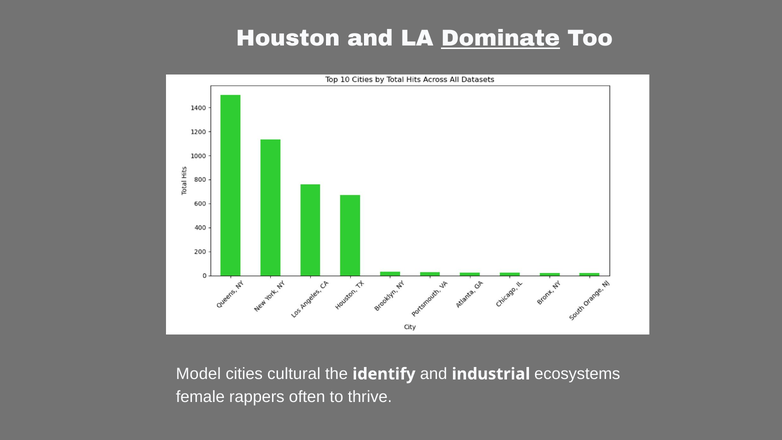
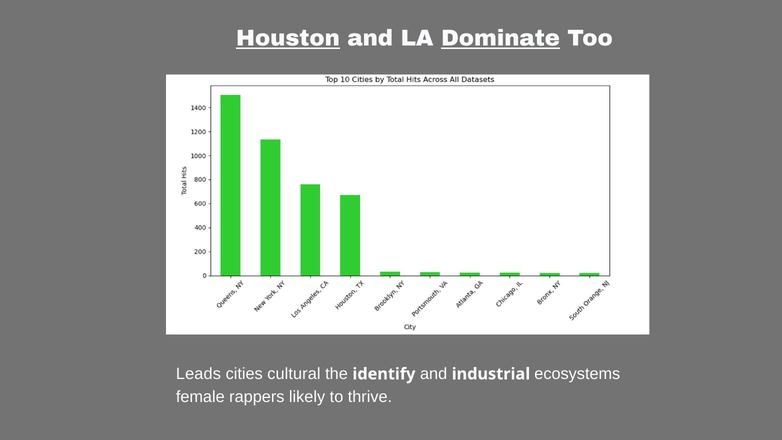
Houston underline: none -> present (288, 38)
Model: Model -> Leads (198, 374)
often: often -> likely (307, 397)
